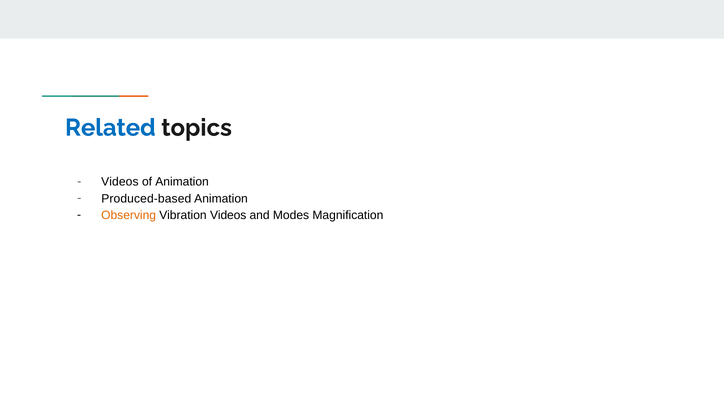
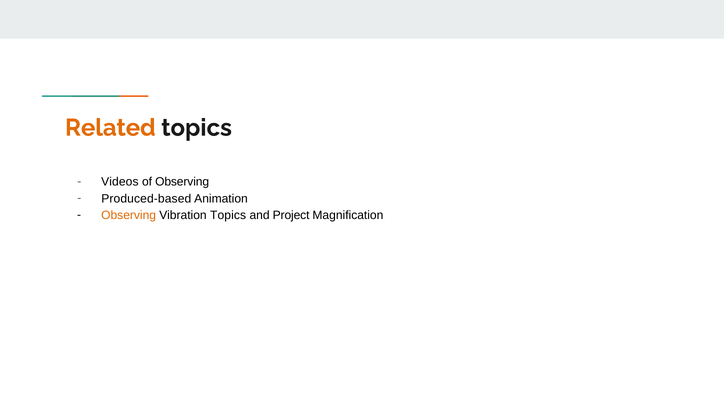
Related colour: blue -> orange (110, 128)
of Animation: Animation -> Observing (182, 182)
Vibration Videos: Videos -> Topics (228, 215)
Modes: Modes -> Project (291, 215)
